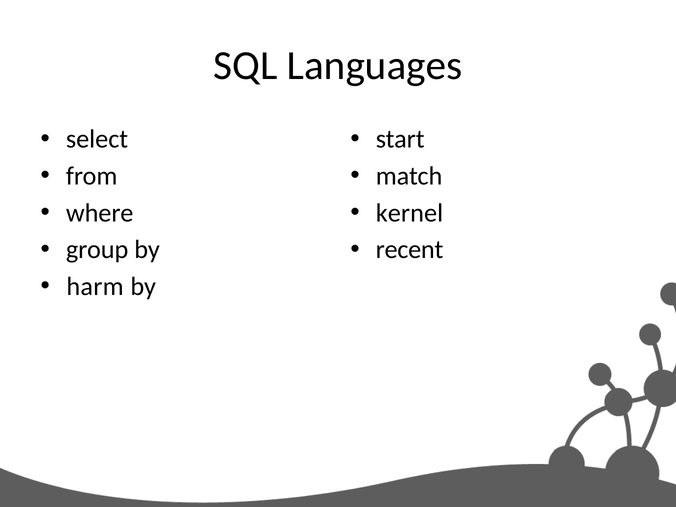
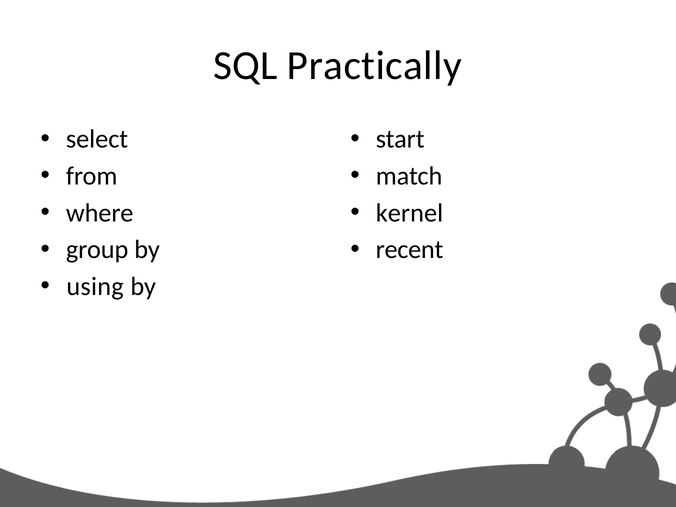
Languages: Languages -> Practically (374, 65)
harm: harm -> using (95, 287)
